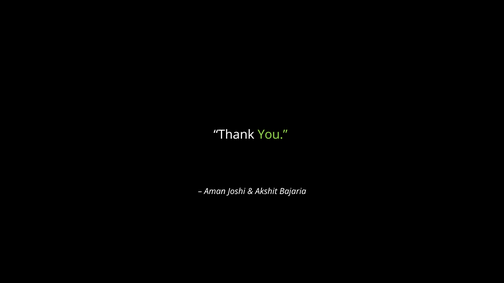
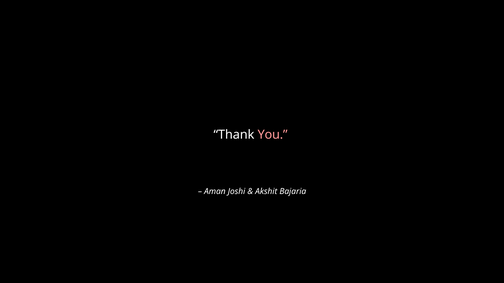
You colour: light green -> pink (273, 135)
